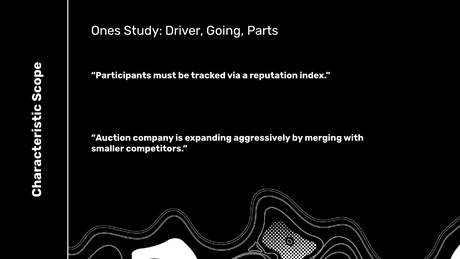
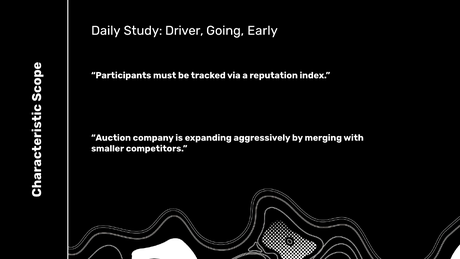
Ones: Ones -> Daily (106, 31)
Parts: Parts -> Early (263, 31)
